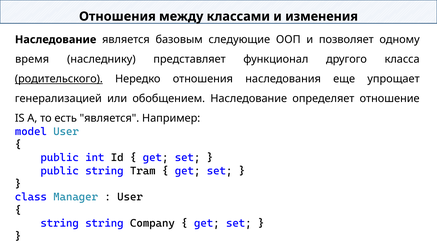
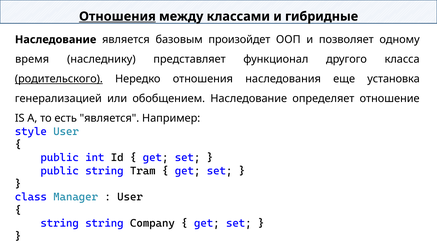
Отношения underline: none -> present (117, 16)
изменения: изменения -> гибридные (322, 16)
следующие: следующие -> произойдет (239, 40)
упрощает: упрощает -> установка (394, 79)
model: model -> style (31, 131)
